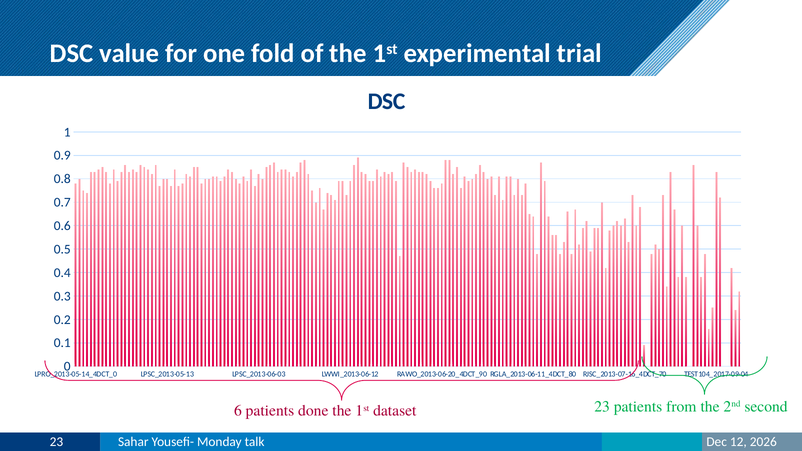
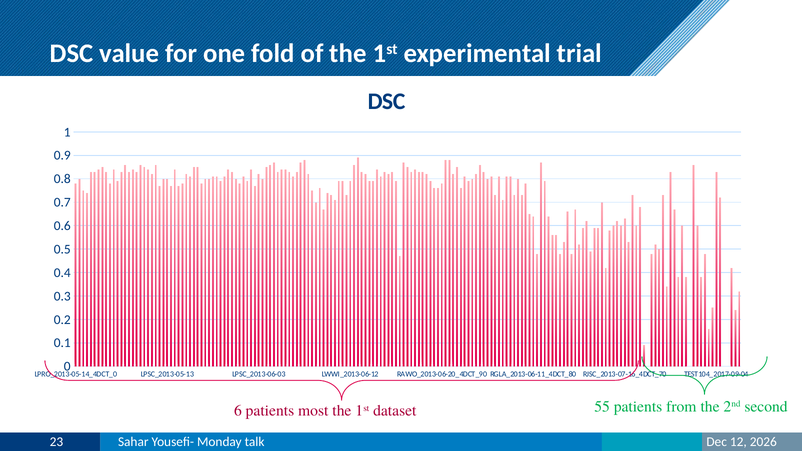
done: done -> most (313, 411)
dataset 23: 23 -> 55 (602, 407)
